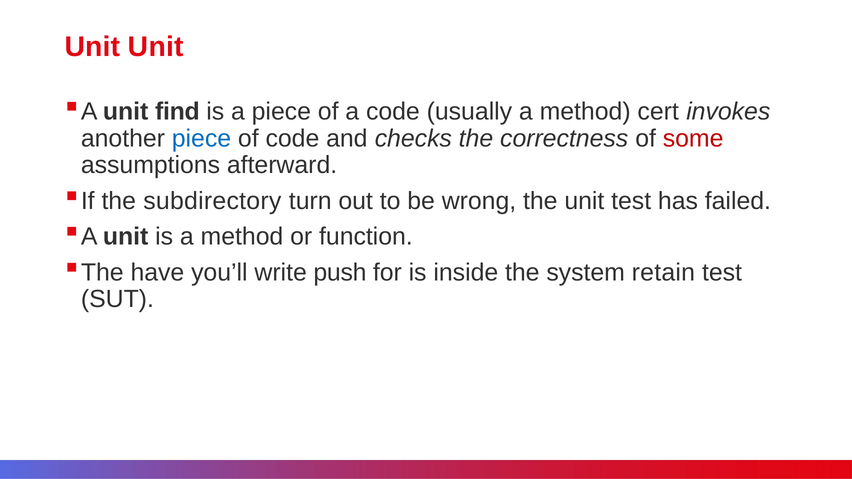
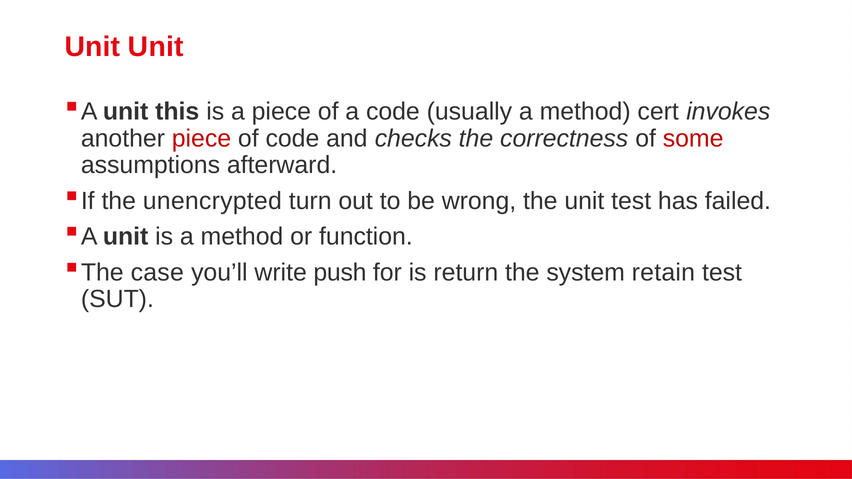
find: find -> this (177, 112)
piece colour: blue -> red (201, 138)
subdirectory: subdirectory -> unencrypted (212, 201)
have: have -> case (157, 272)
inside: inside -> return (466, 272)
